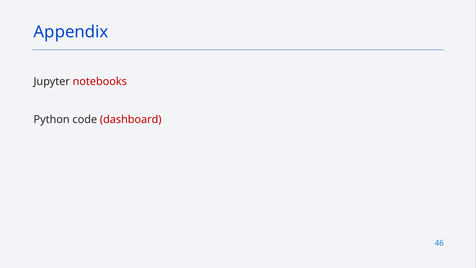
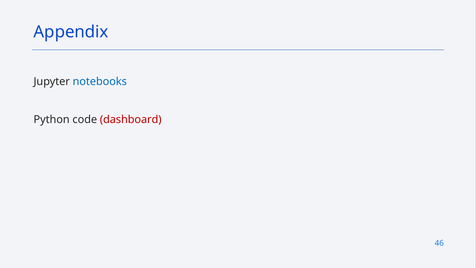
notebooks colour: red -> blue (100, 82)
